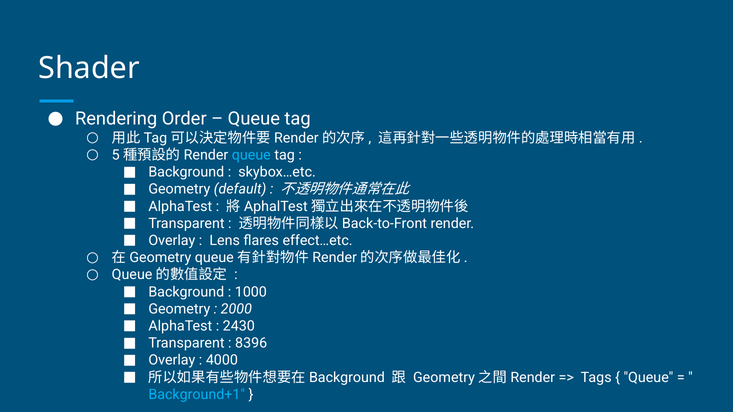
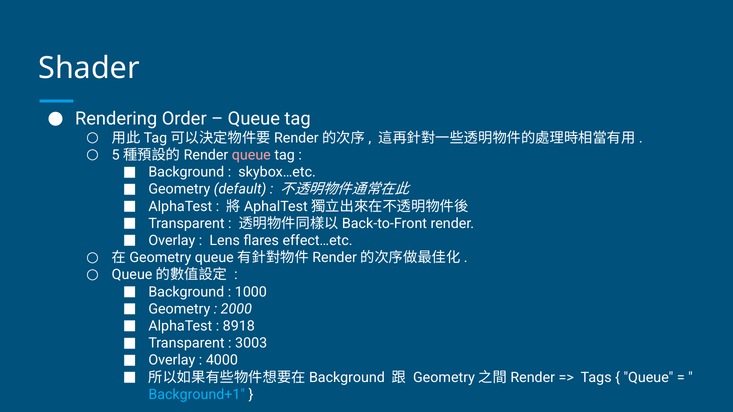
queue colour: light blue -> pink (251, 155)
2430: 2430 -> 8918 (239, 326)
8396: 8396 -> 3003 (251, 343)
